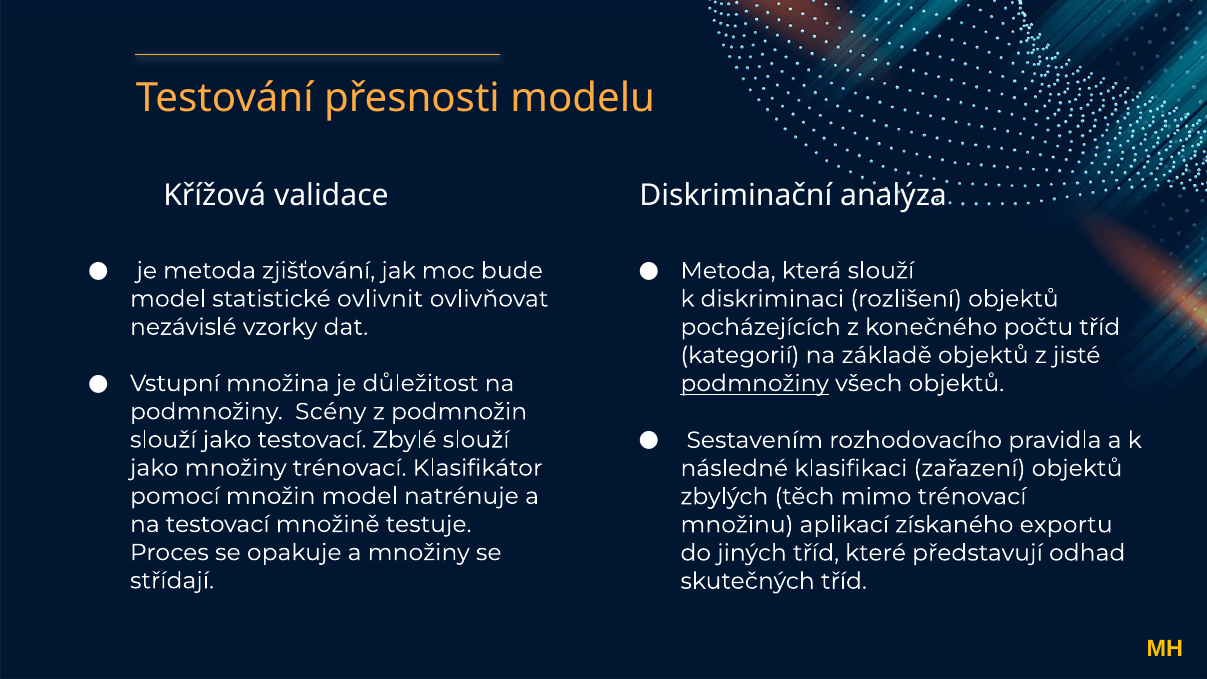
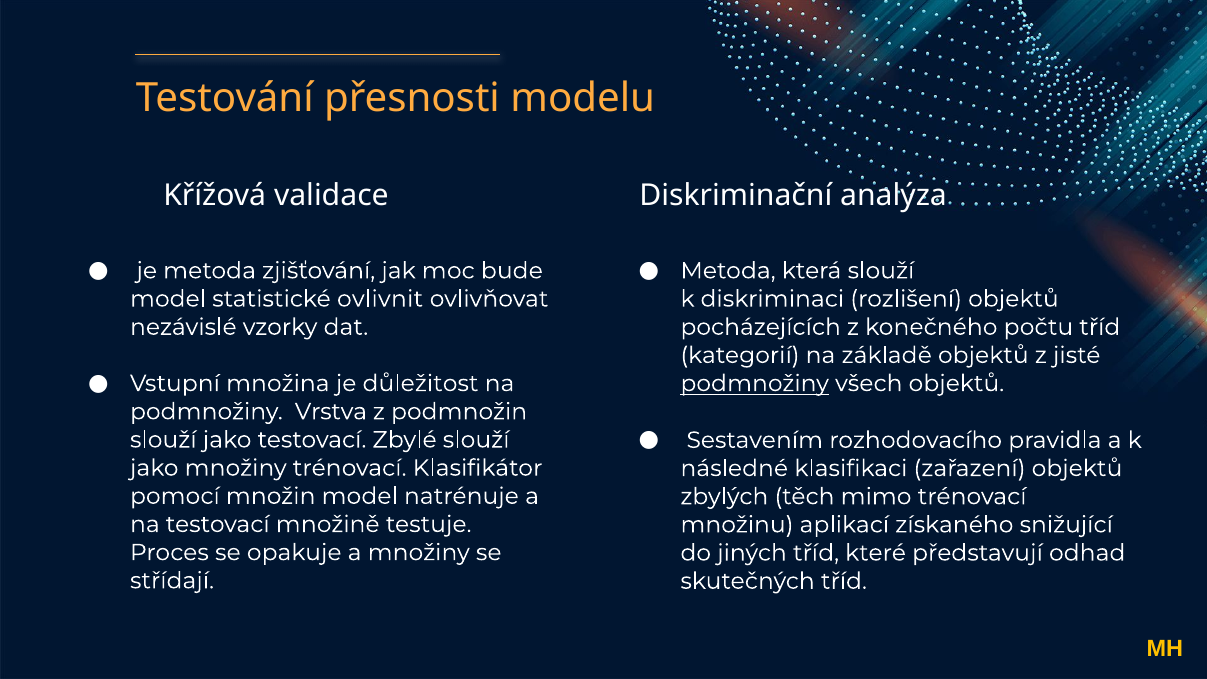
Scény: Scény -> Vrstva (331, 412)
exportu: exportu -> snižující (1066, 525)
